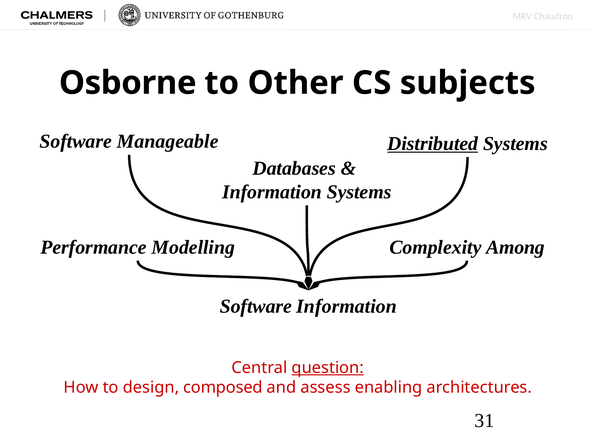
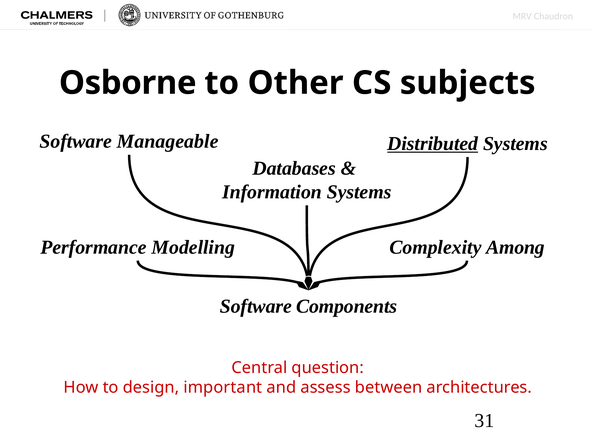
Software Information: Information -> Components (347, 306)
question underline: present -> none (328, 368)
composed: composed -> important (223, 387)
enabling: enabling -> between (389, 387)
